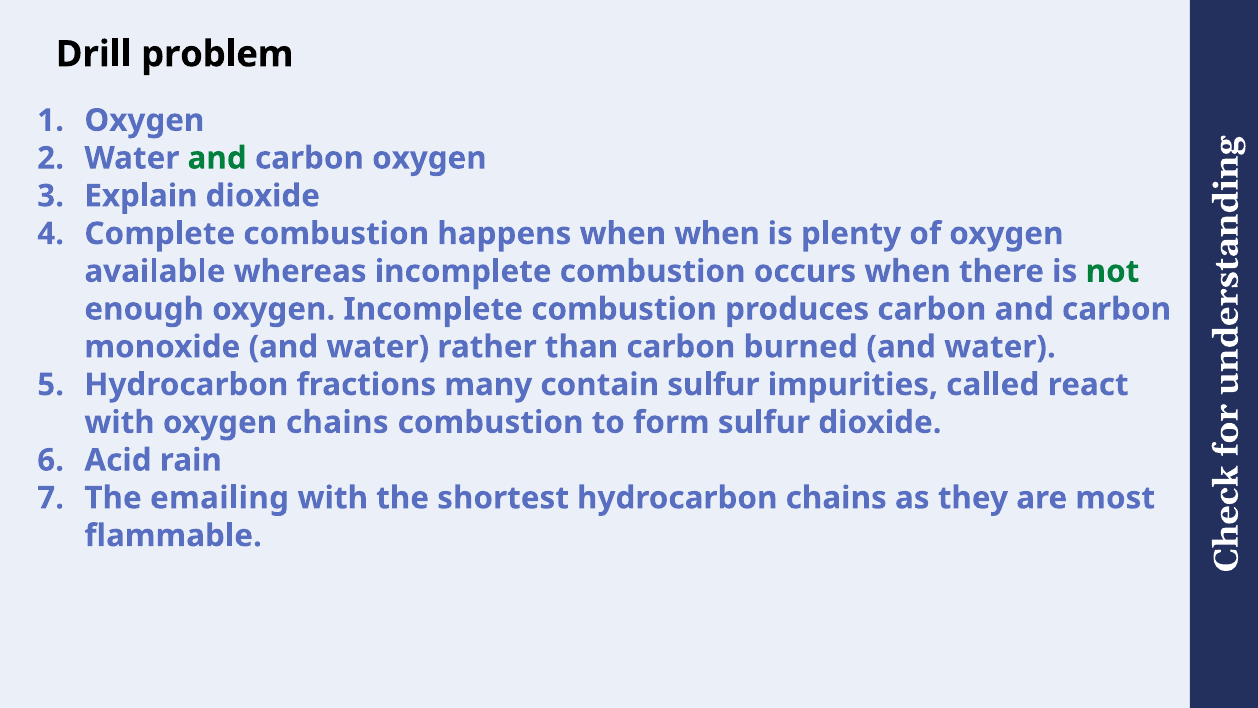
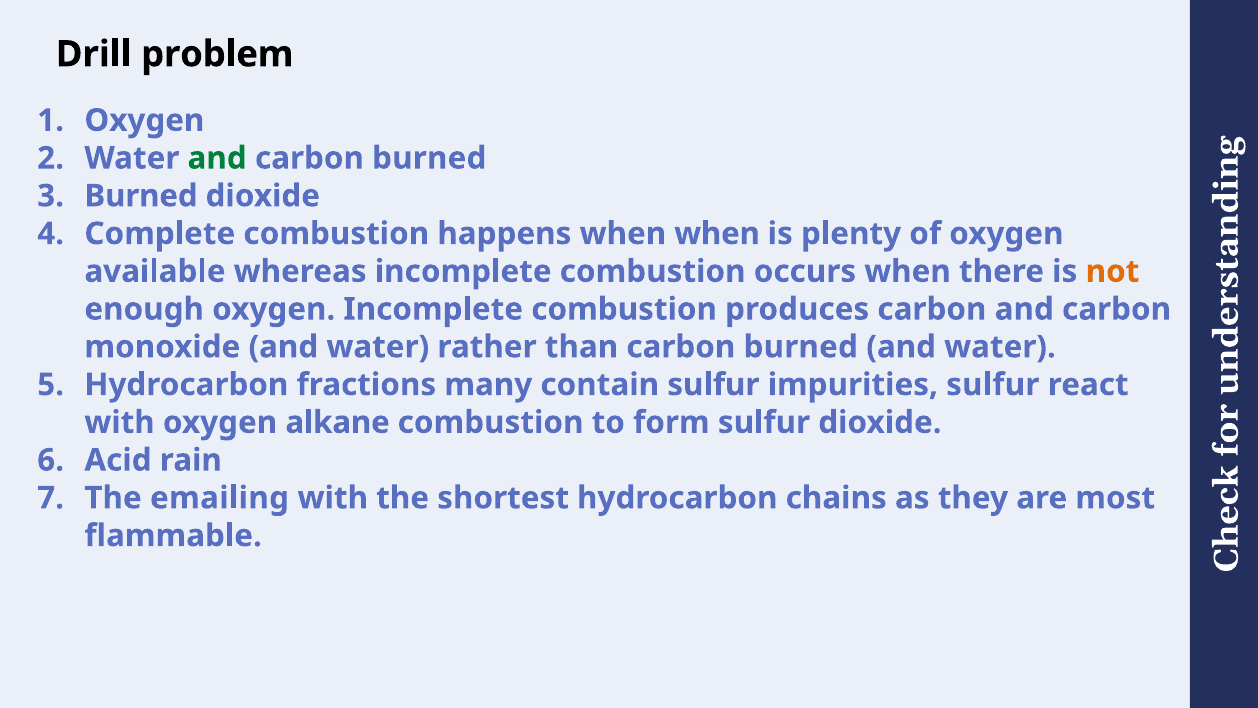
oxygen: oxygen -> burned (429, 158)
Explain: Explain -> Burned (141, 196)
not colour: green -> orange (1113, 271)
impurities called: called -> sulfur (993, 385)
oxygen chains: chains -> alkane (338, 422)
